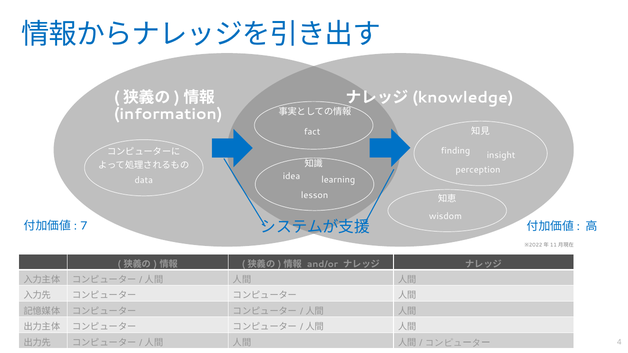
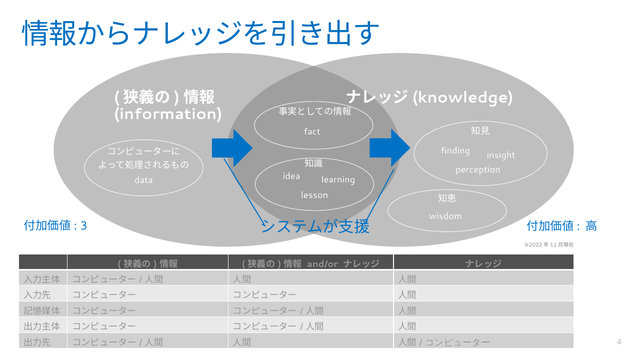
7: 7 -> 3 (84, 226)
